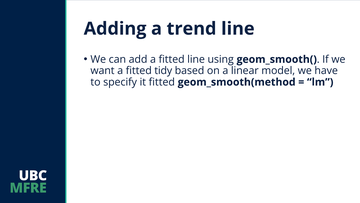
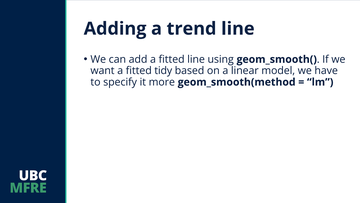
it fitted: fitted -> more (162, 82)
